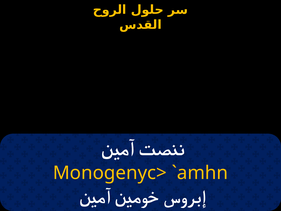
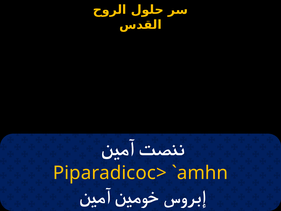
Monogenyc>: Monogenyc> -> Piparadicoc> (110, 173)
